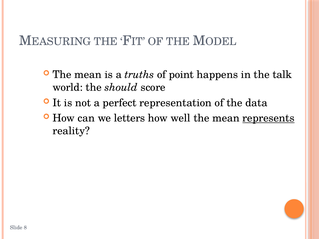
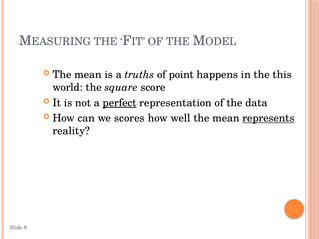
talk: talk -> this (282, 75)
should: should -> square (121, 87)
perfect underline: none -> present (120, 103)
letters: letters -> scores (129, 118)
